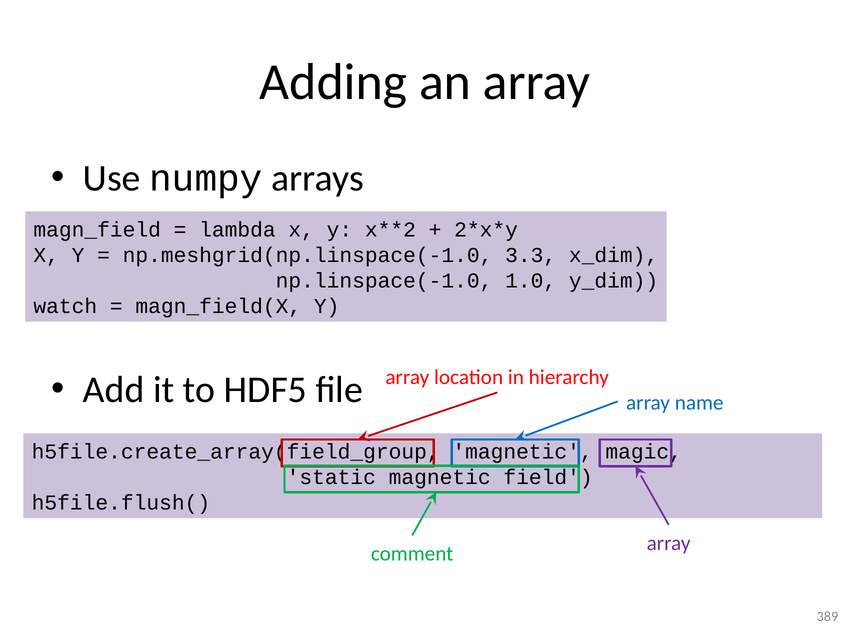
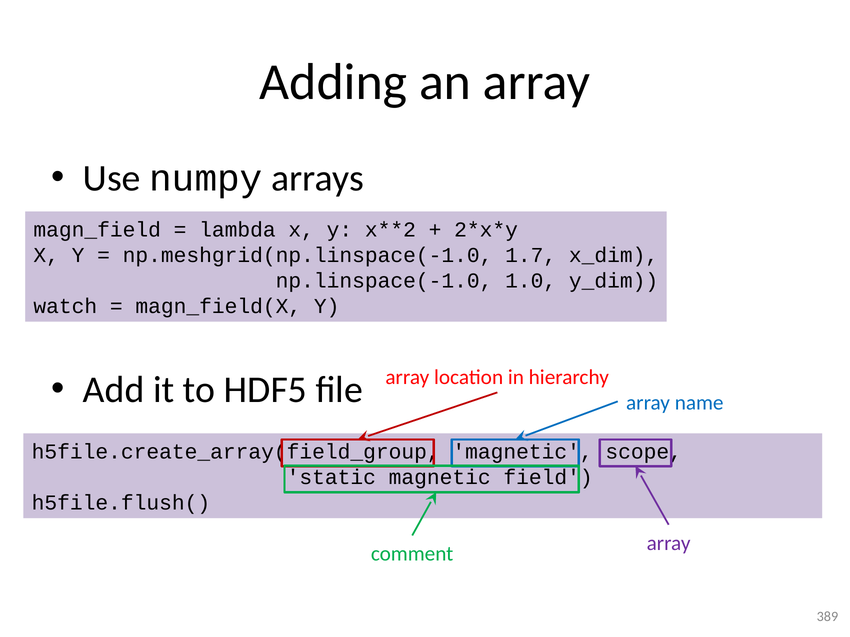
3.3: 3.3 -> 1.7 (531, 256)
magic: magic -> scope (644, 452)
